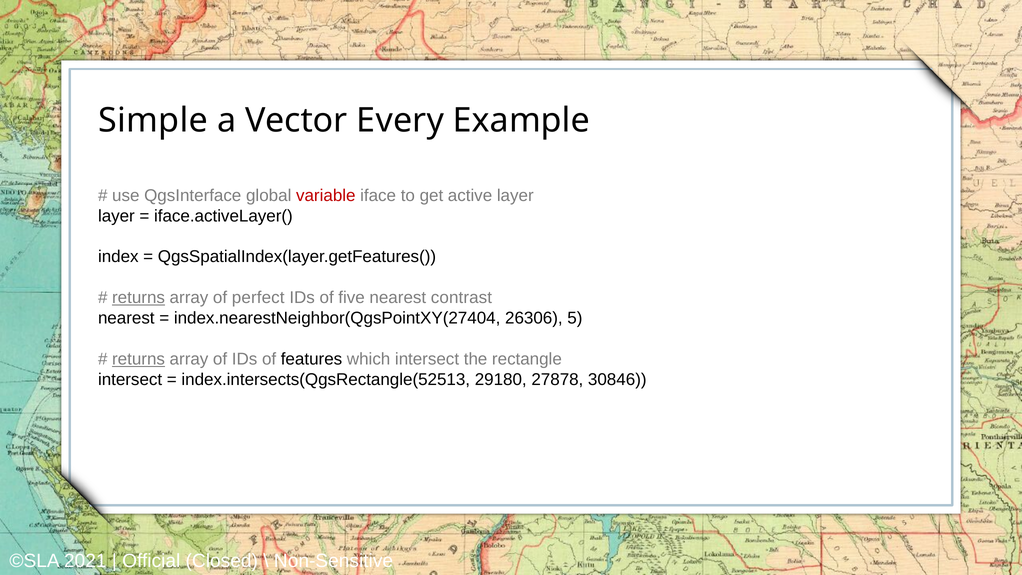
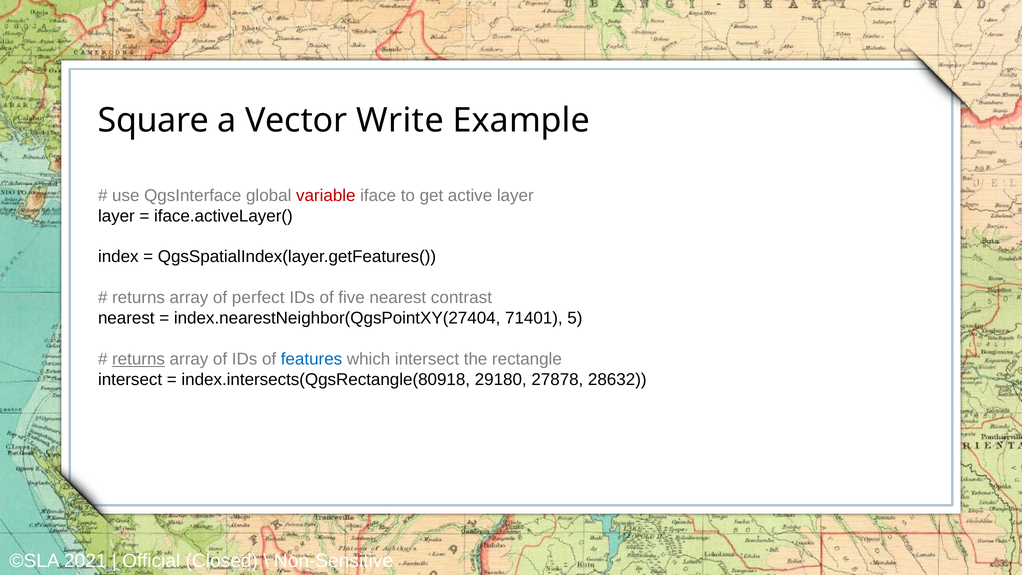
Simple: Simple -> Square (153, 121)
Every: Every -> Write (400, 121)
returns underline: present -> none (139, 298)
26306: 26306 -> 71401 (534, 318)
features colour: black -> blue (312, 359)
index.intersects(QgsRectangle(52513: index.intersects(QgsRectangle(52513 -> index.intersects(QgsRectangle(80918 (326, 379)
30846: 30846 -> 28632 (617, 379)
